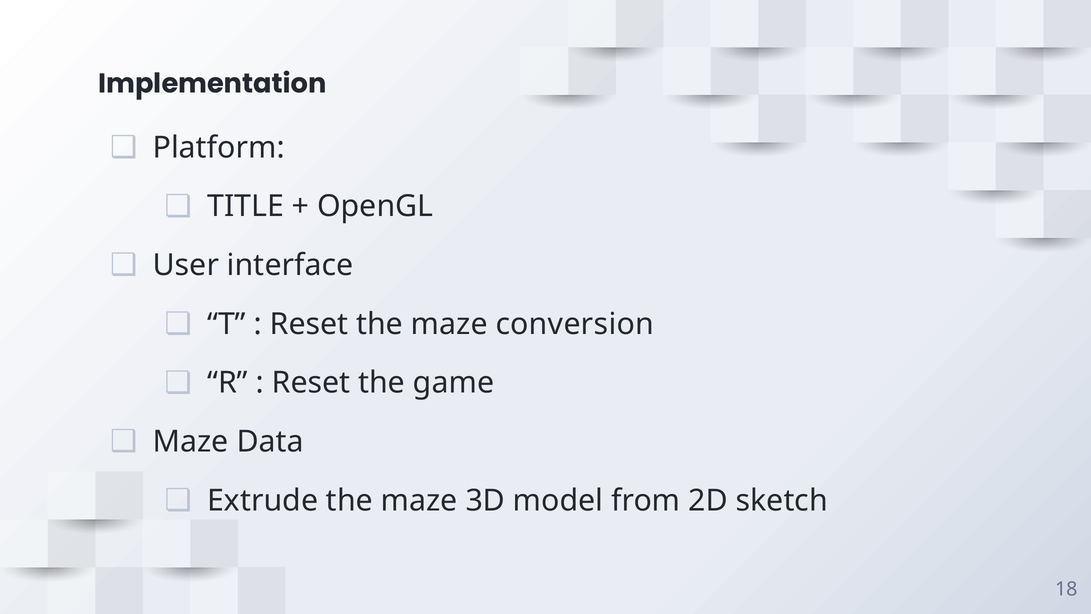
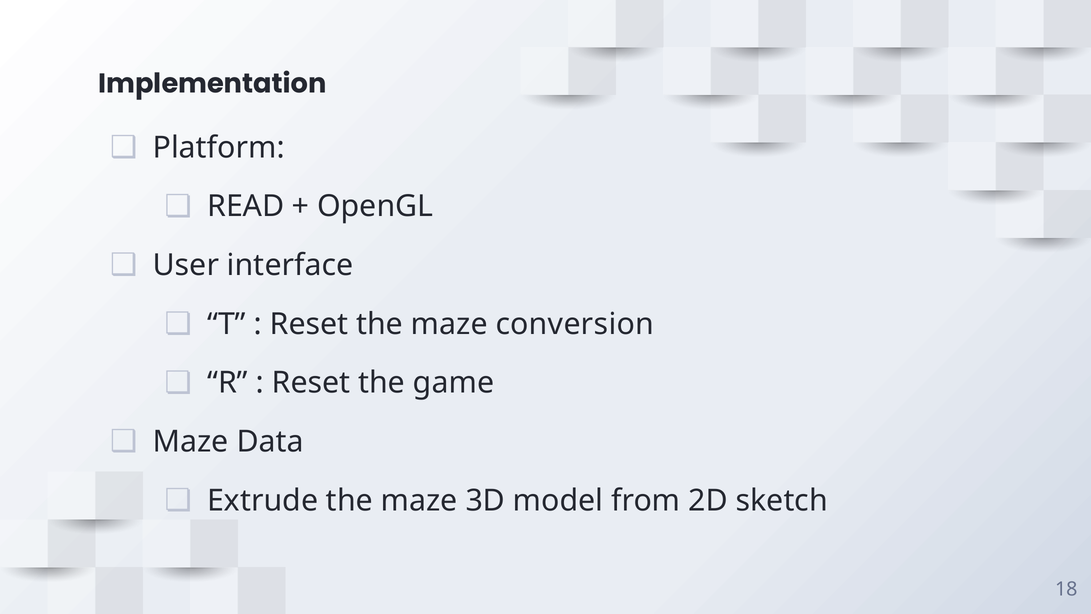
TITLE: TITLE -> READ (246, 206)
